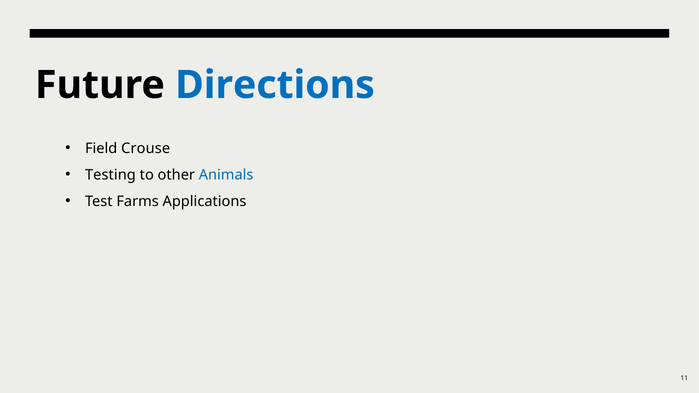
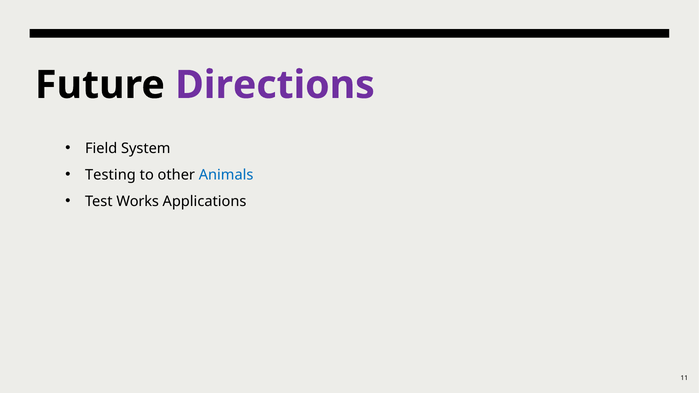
Directions colour: blue -> purple (275, 85)
Crouse: Crouse -> System (146, 149)
Farms: Farms -> Works (138, 202)
